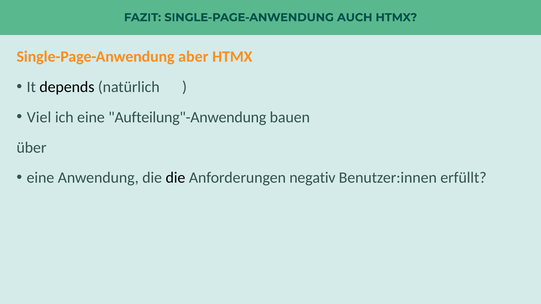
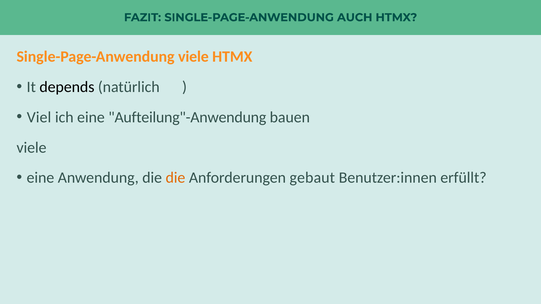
Single-Page-Anwendung aber: aber -> viele (193, 57)
über: über -> viele (31, 148)
die colour: black -> orange (175, 178)
negativ: negativ -> gebaut (312, 178)
